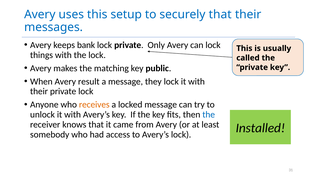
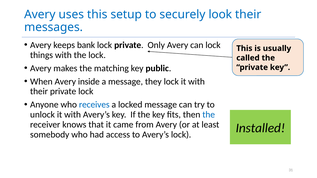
securely that: that -> look (220, 14)
result: result -> inside (89, 82)
receives colour: orange -> blue (94, 105)
